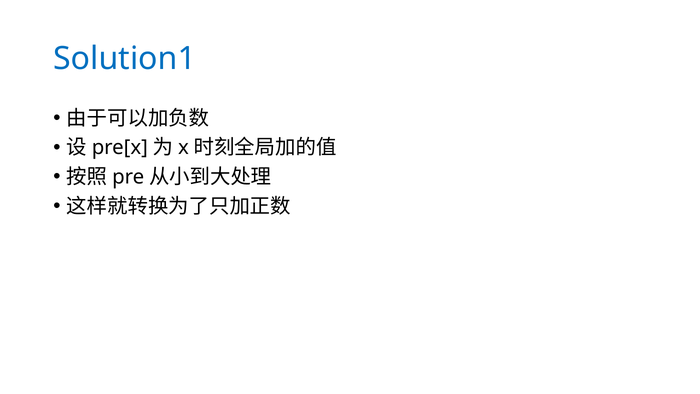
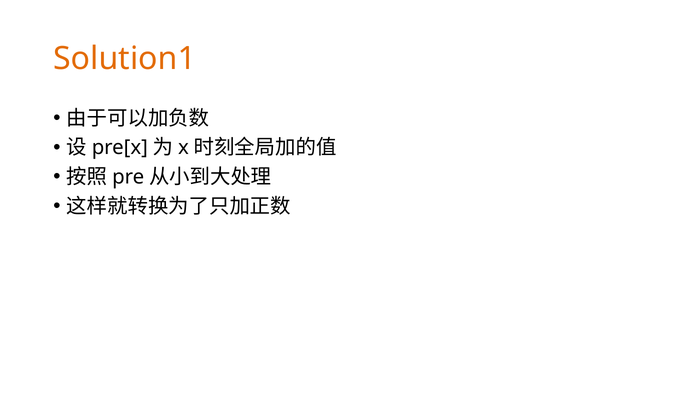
Solution1 colour: blue -> orange (125, 59)
